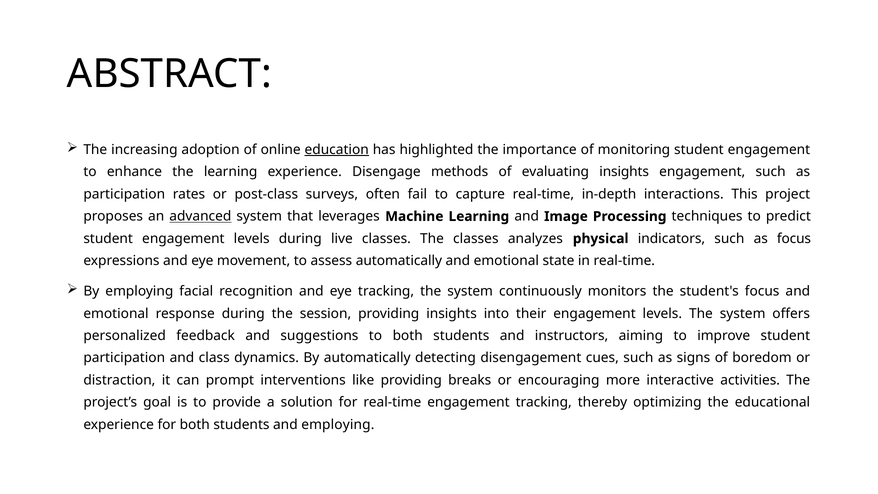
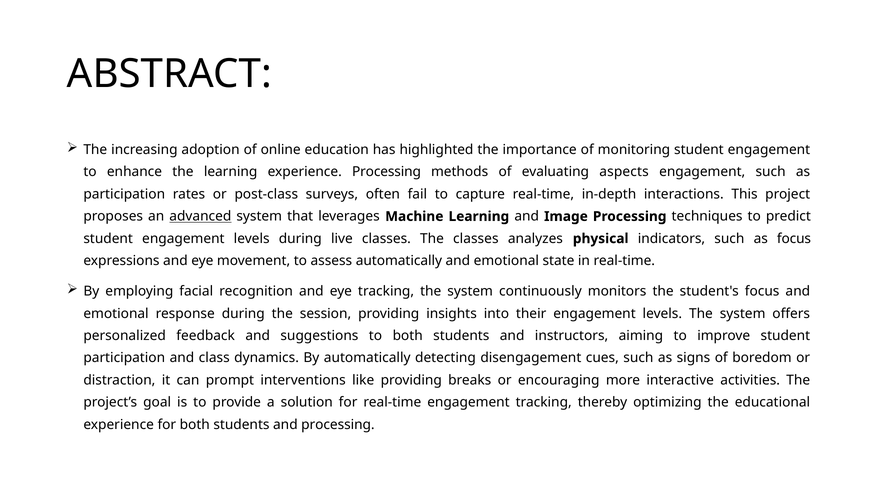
education underline: present -> none (337, 150)
experience Disengage: Disengage -> Processing (387, 172)
evaluating insights: insights -> aspects (624, 172)
and employing: employing -> processing (338, 425)
